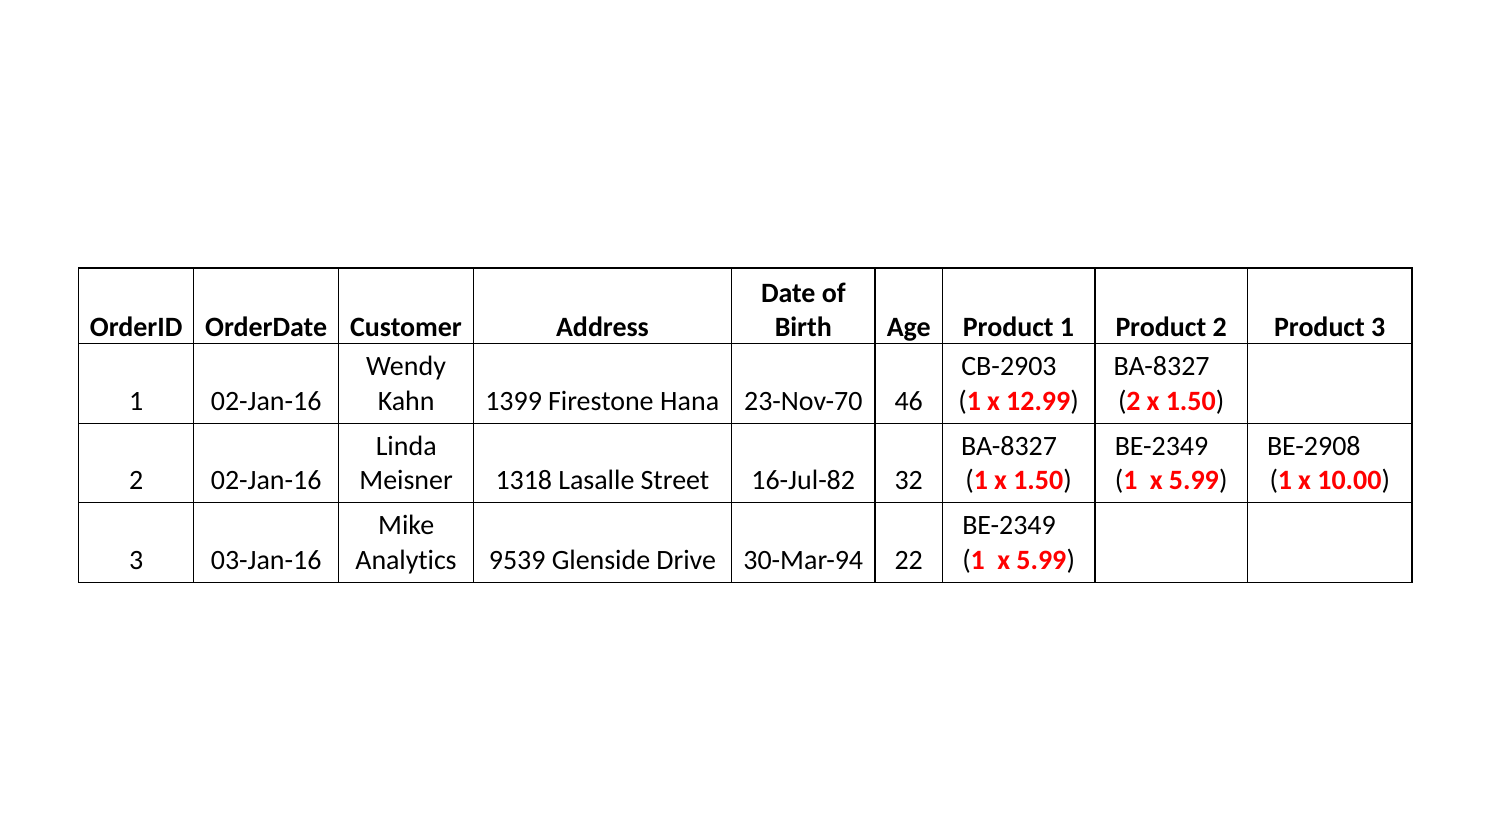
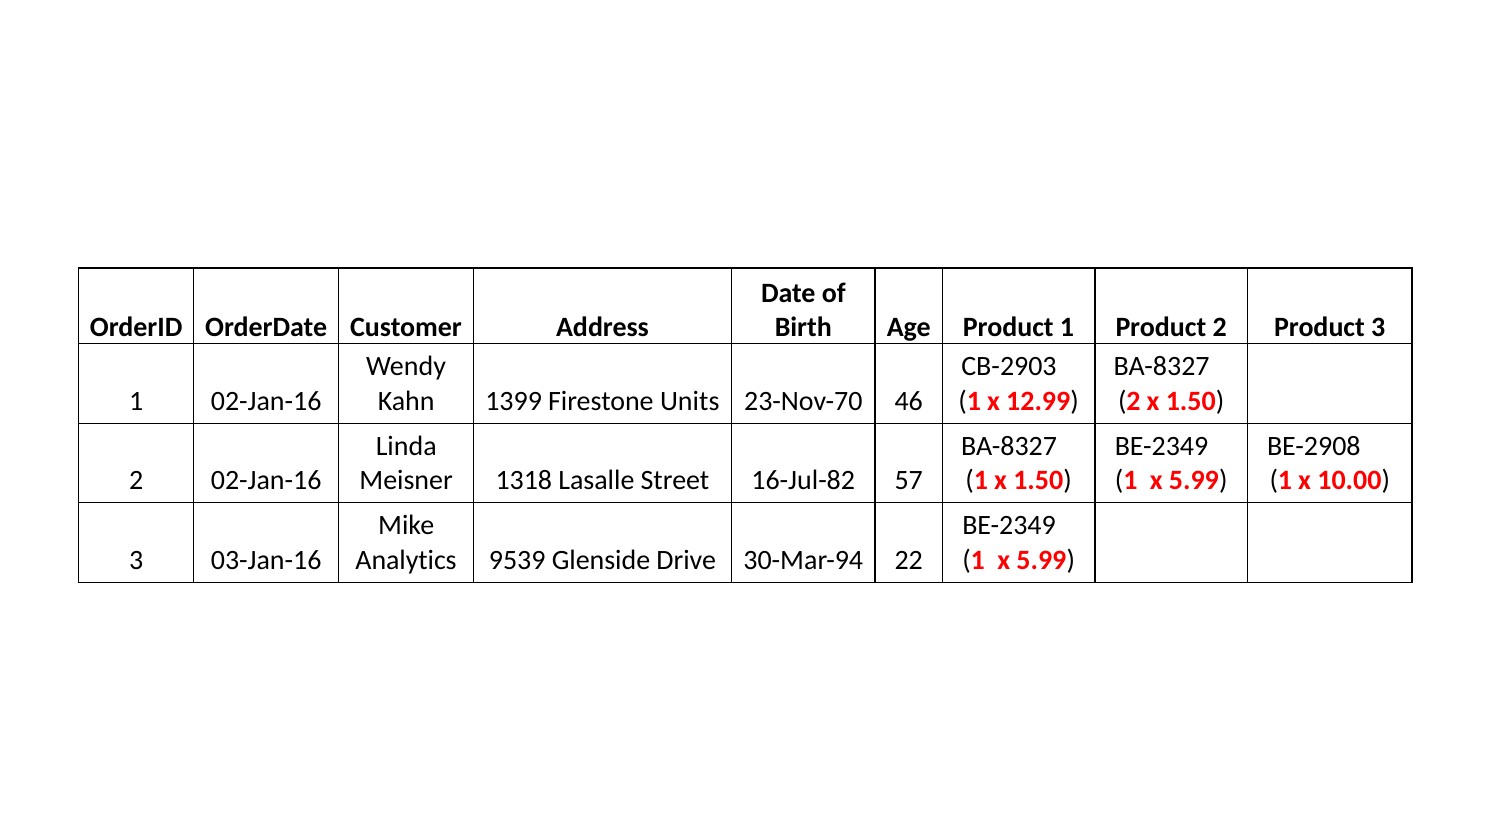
Hana: Hana -> Units (690, 401)
32: 32 -> 57 (909, 480)
